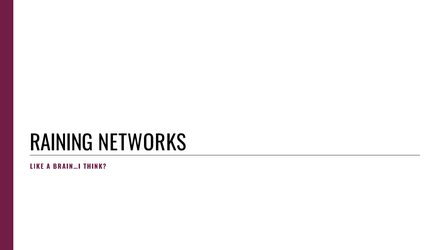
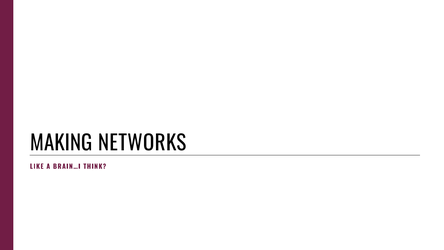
RAINING: RAINING -> MAKING (61, 143)
